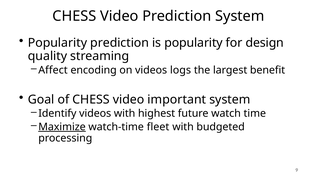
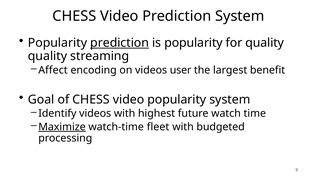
prediction underline: none -> present (120, 43)
for design: design -> quality (265, 43)
logs: logs -> user (181, 70)
video important: important -> popularity (177, 100)
